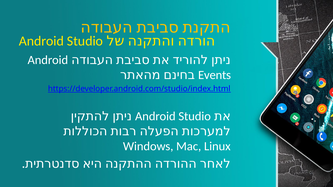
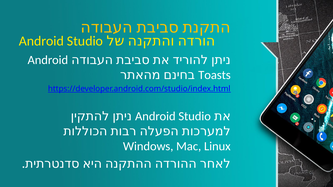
Events: Events -> Toasts (214, 75)
